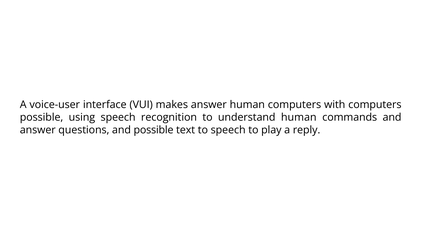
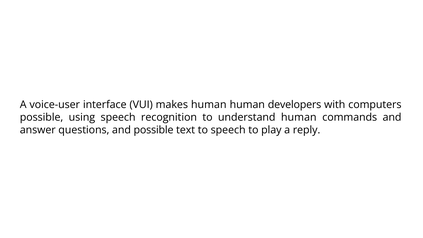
makes answer: answer -> human (209, 105)
human computers: computers -> developers (295, 105)
